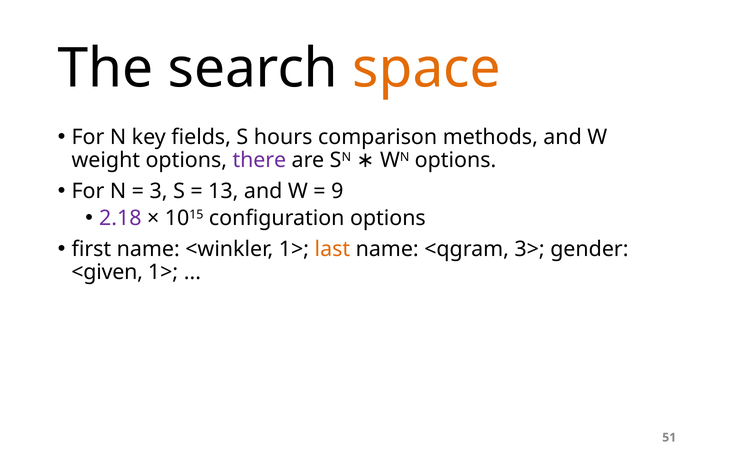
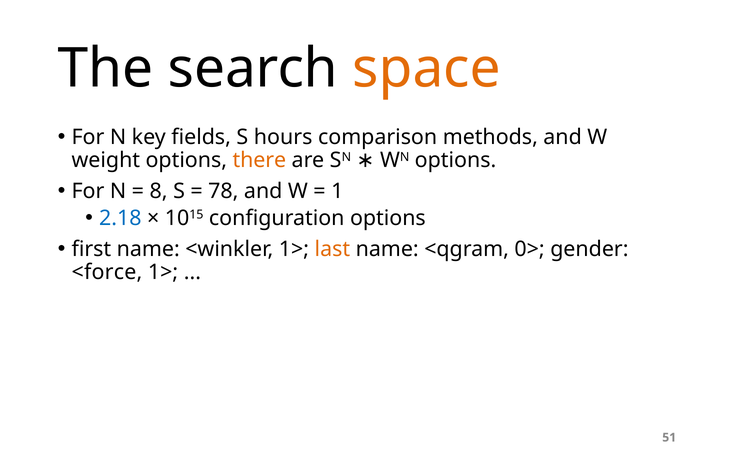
there colour: purple -> orange (259, 160)
3: 3 -> 8 (159, 191)
13: 13 -> 78 (223, 191)
9: 9 -> 1 (337, 191)
2.18 colour: purple -> blue (120, 218)
3>: 3> -> 0> (530, 249)
<given: <given -> <force (107, 272)
